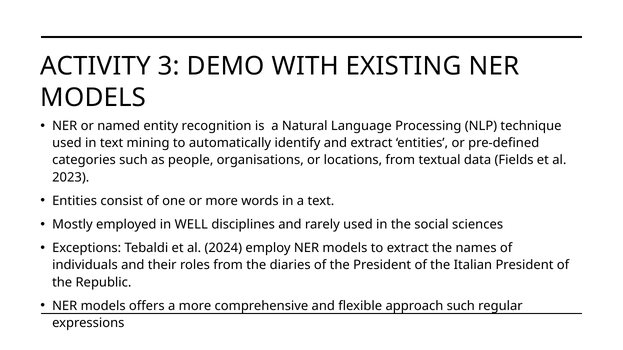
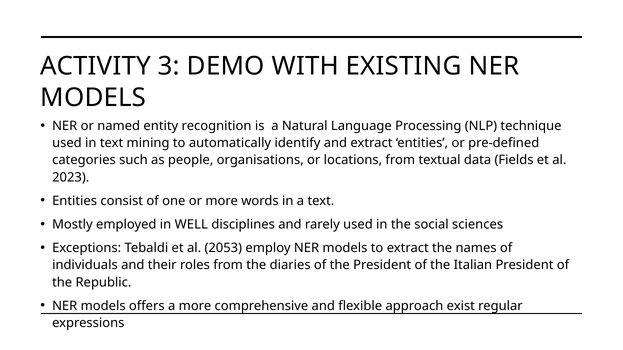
2024: 2024 -> 2053 (223, 248)
approach such: such -> exist (461, 306)
